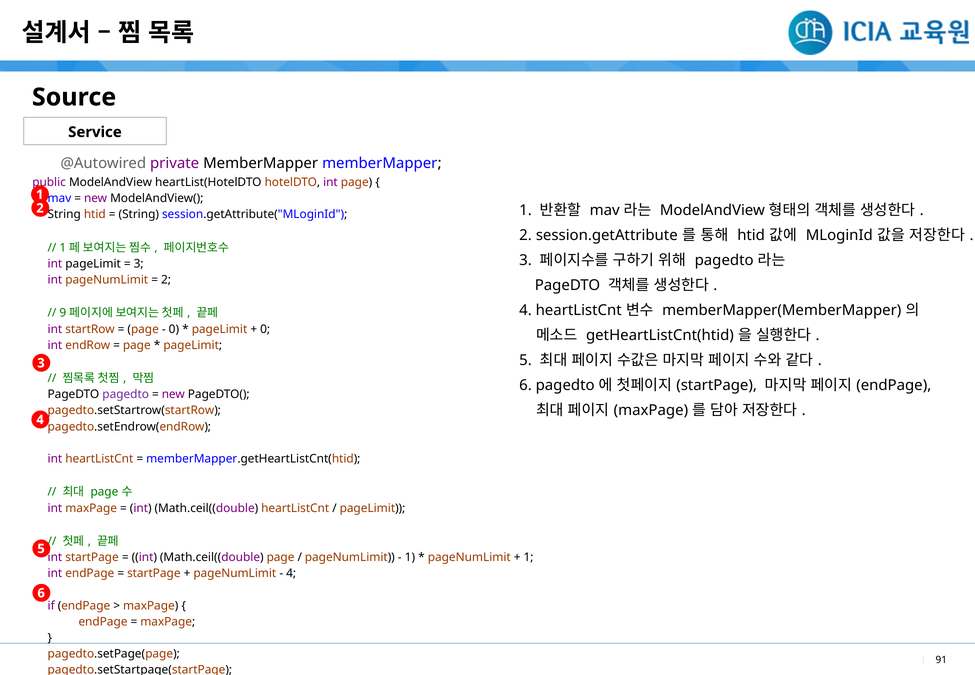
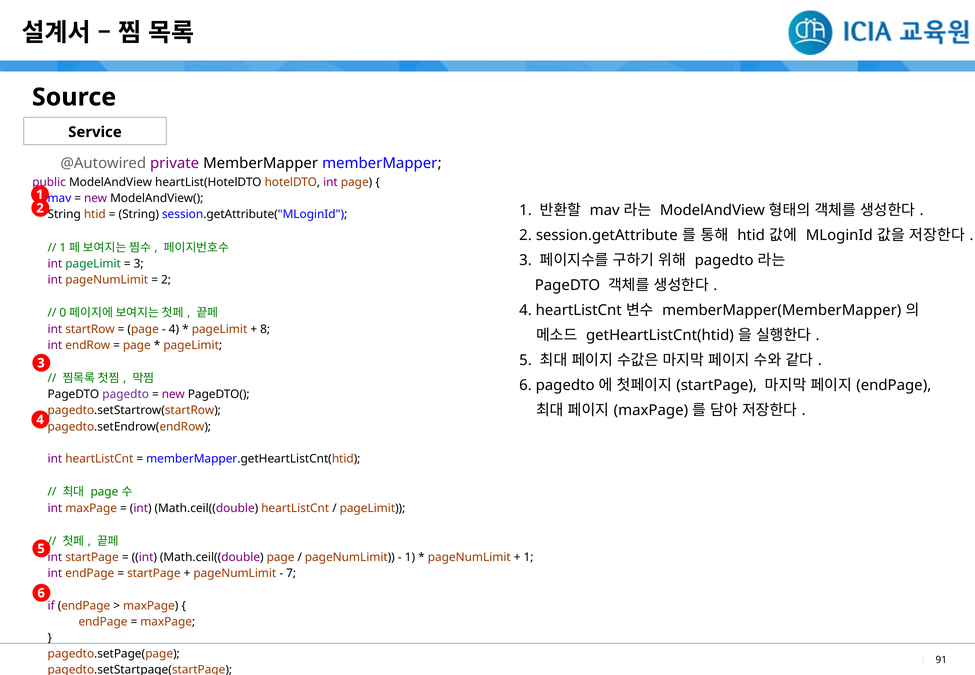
pageLimit colour: black -> green (93, 264)
9: 9 -> 0 (63, 313)
0: 0 -> 4 (174, 329)
0: 0 -> 8 (265, 329)
4: 4 -> 7 (291, 573)
